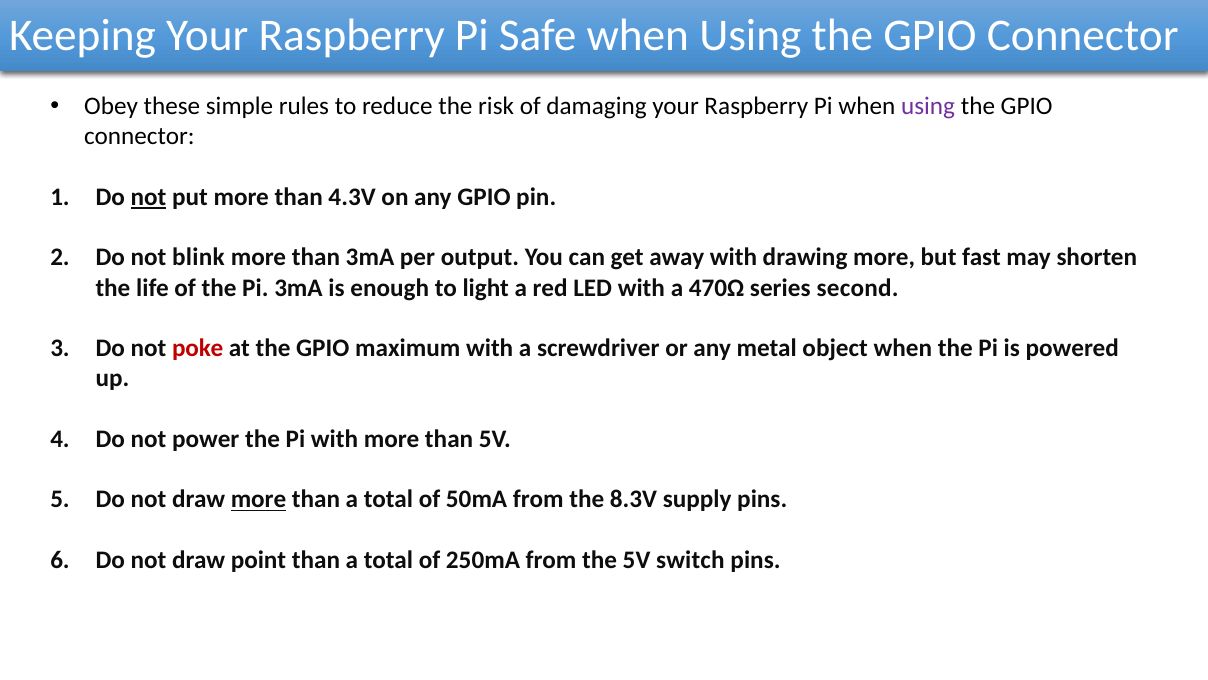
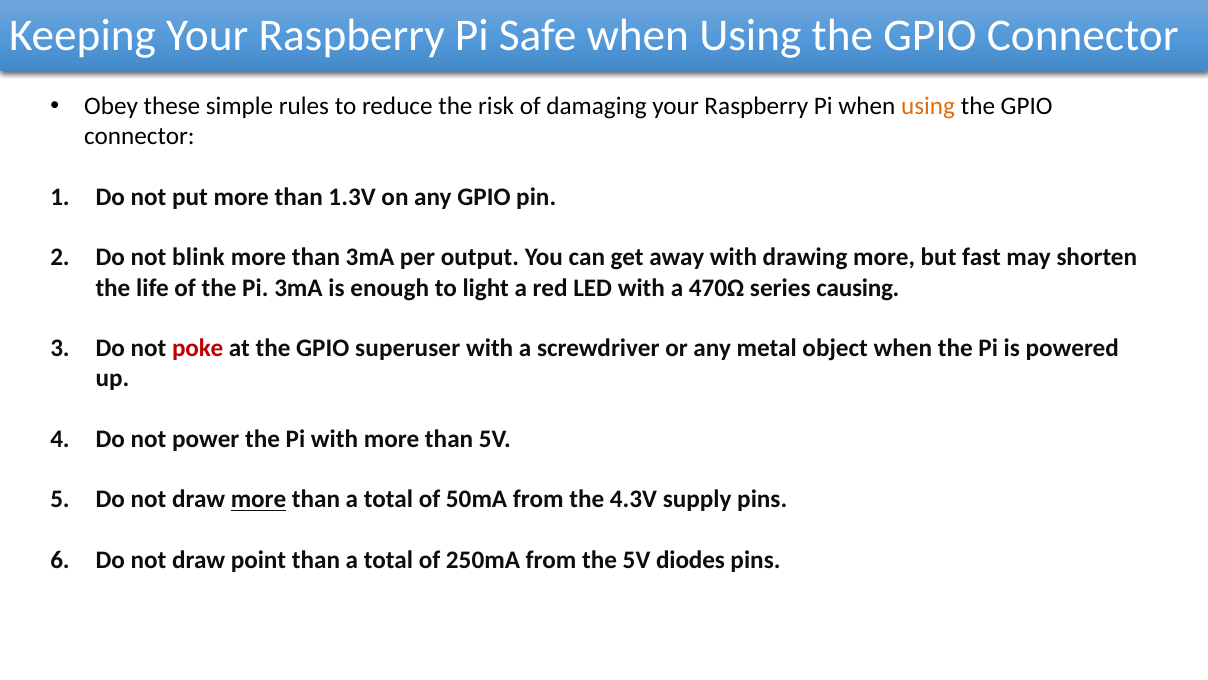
using colour: purple -> orange (928, 106)
not underline: present -> none (148, 197)
4.3V: 4.3V -> 1.3V (352, 197)
second: second -> causing (858, 288)
maximum: maximum -> superuser (408, 348)
8.3V: 8.3V -> 4.3V (633, 499)
switch: switch -> diodes (690, 560)
